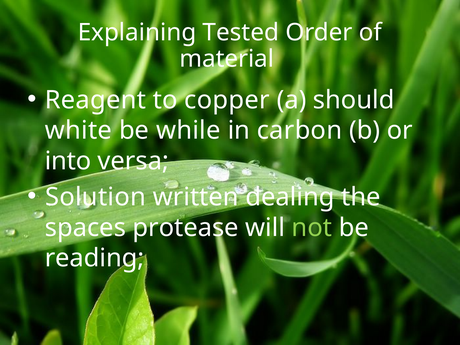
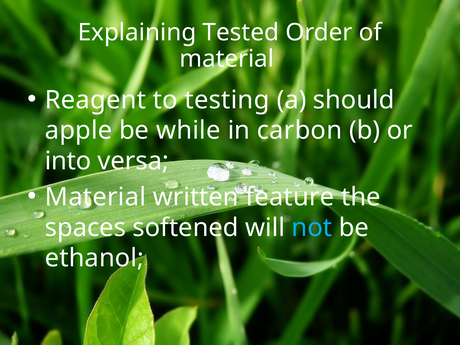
copper: copper -> testing (227, 100)
white: white -> apple (79, 131)
Solution: Solution -> Material (95, 197)
dealing: dealing -> feature (290, 197)
protease: protease -> softened (186, 228)
not colour: light green -> light blue (312, 228)
reading: reading -> ethanol (94, 258)
